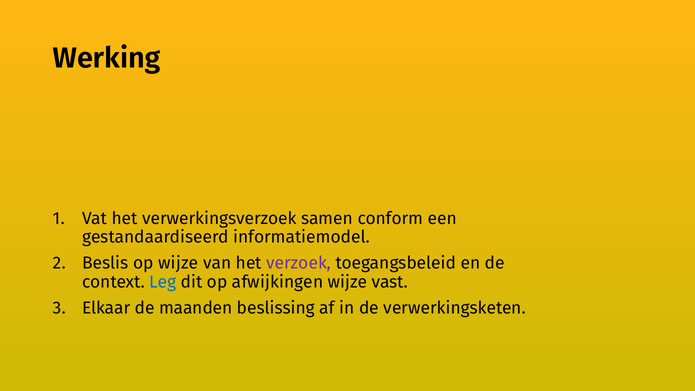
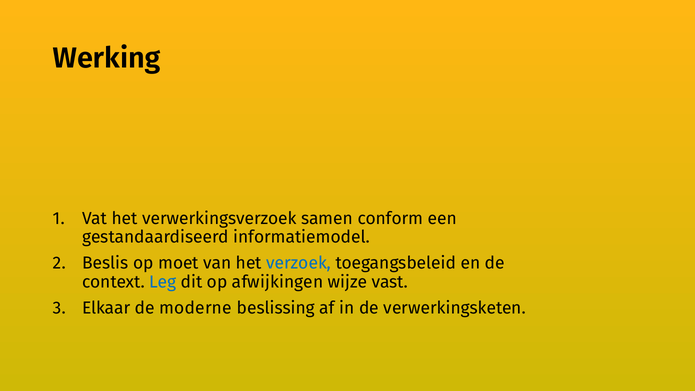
op wijze: wijze -> moet (178, 263)
verzoek colour: purple -> blue (299, 263)
maanden: maanden -> moderne (196, 308)
